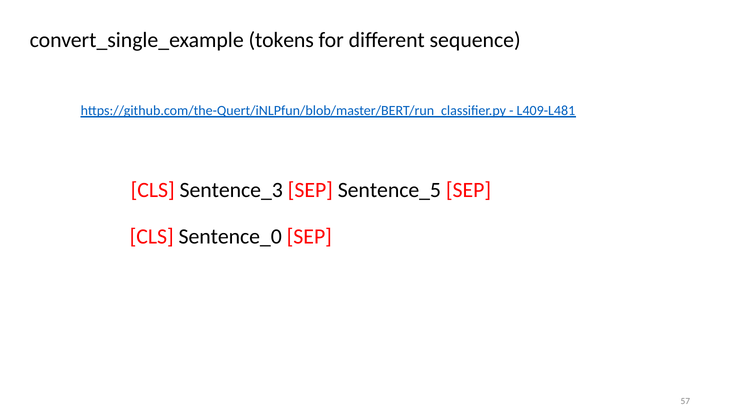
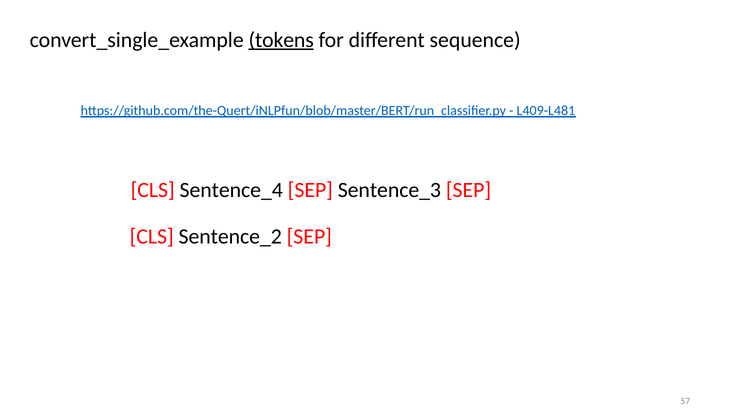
tokens underline: none -> present (281, 40)
Sentence_3: Sentence_3 -> Sentence_4 (231, 190)
Sentence_5: Sentence_5 -> Sentence_3 (389, 190)
Sentence_0: Sentence_0 -> Sentence_2 (230, 237)
